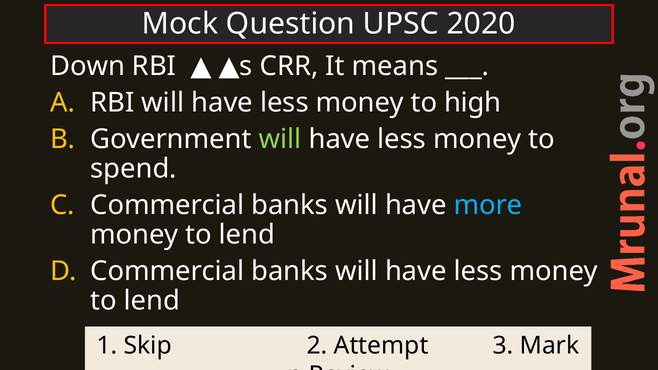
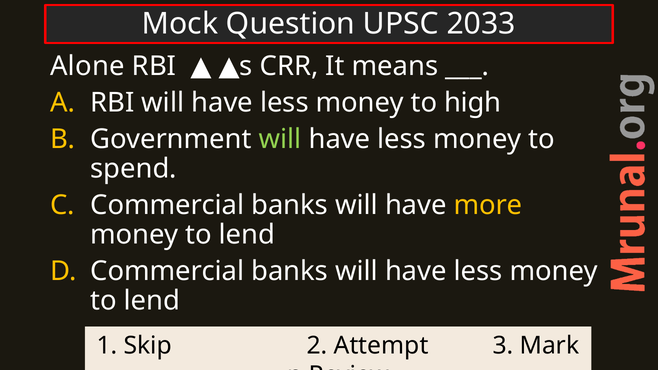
2020: 2020 -> 2033 (481, 24)
Down: Down -> Alone (87, 66)
more colour: light blue -> yellow (488, 205)
